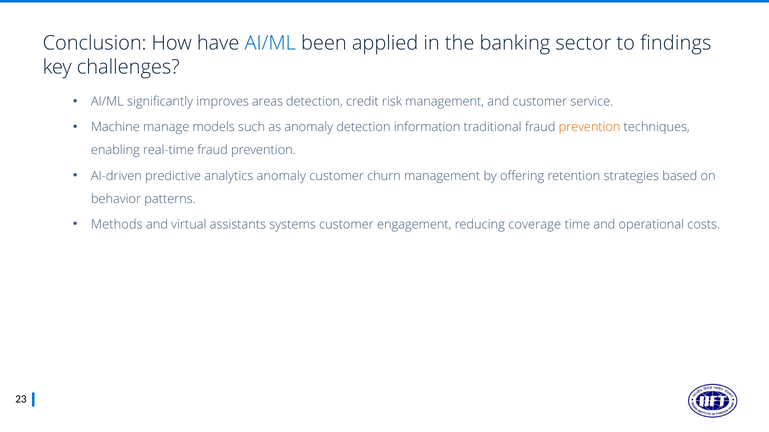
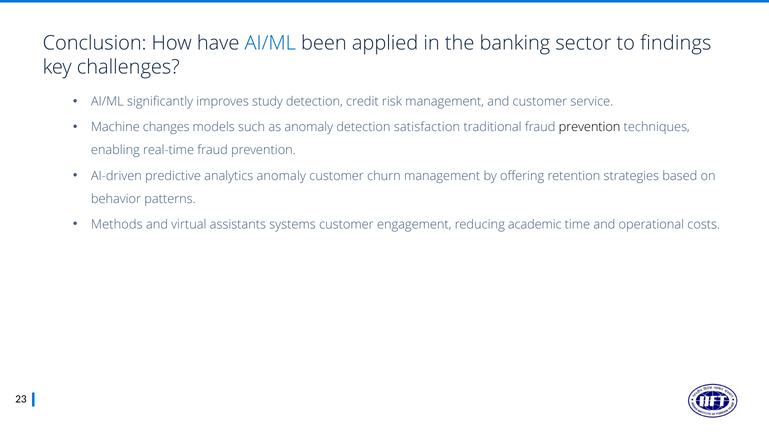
areas: areas -> study (267, 102)
manage: manage -> changes (166, 127)
information: information -> satisfaction (427, 127)
prevention colour: orange -> black (590, 127)
coverage: coverage -> academic (535, 225)
